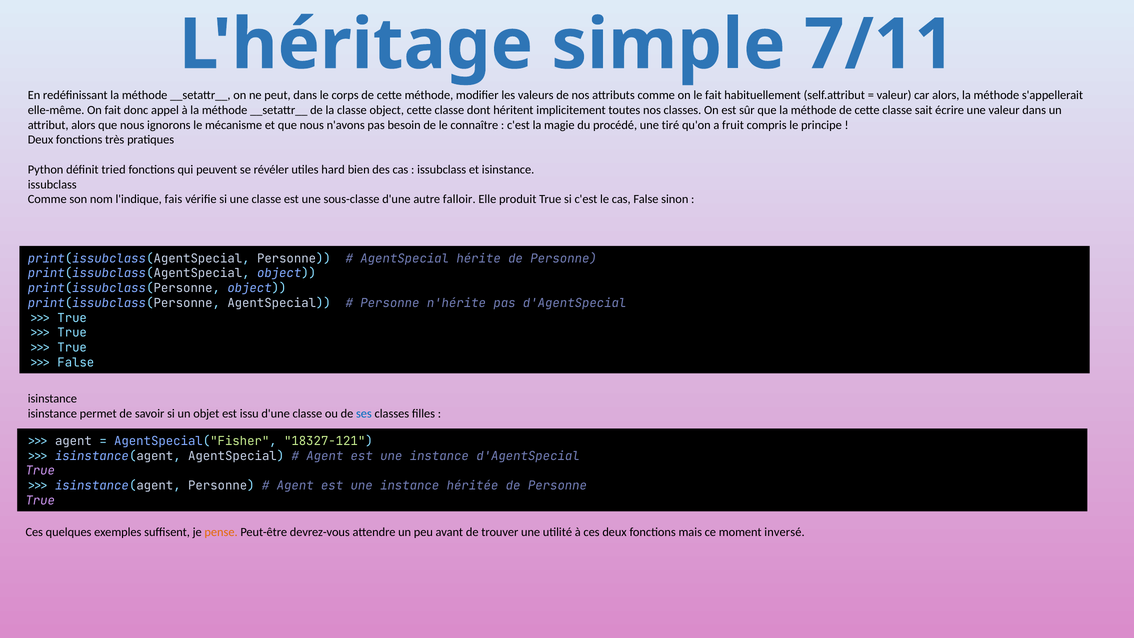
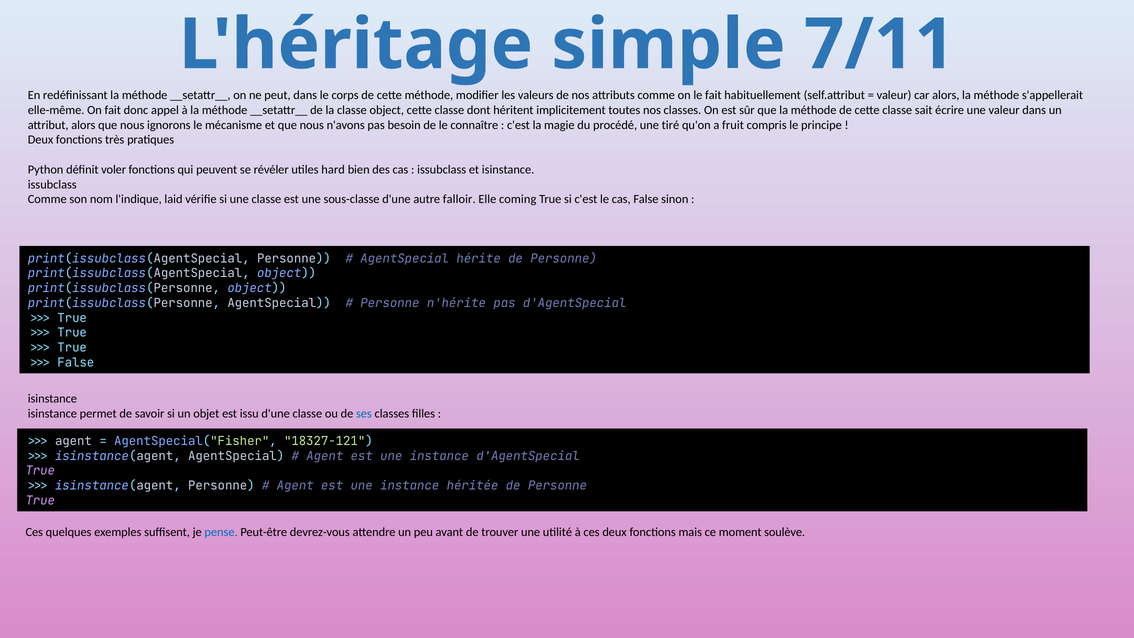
tried: tried -> voler (114, 170)
fais: fais -> laid (173, 199)
produit: produit -> coming (518, 199)
pense colour: orange -> blue (221, 532)
inversé: inversé -> soulève (785, 532)
